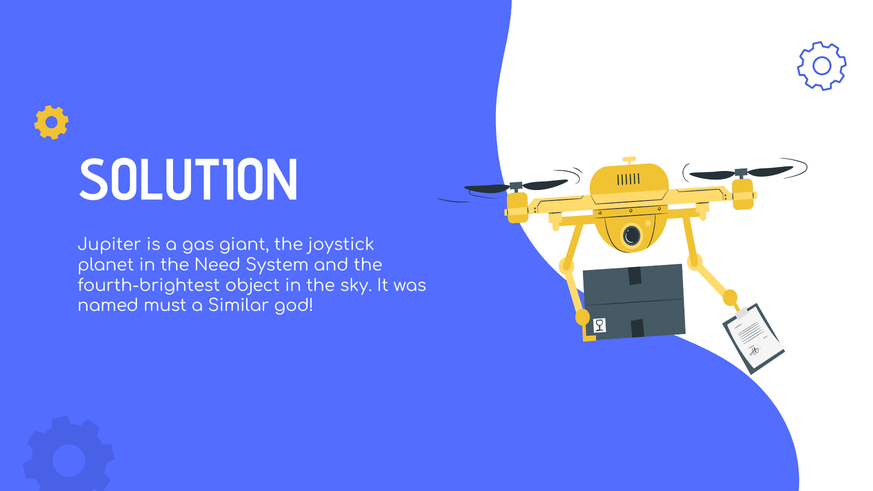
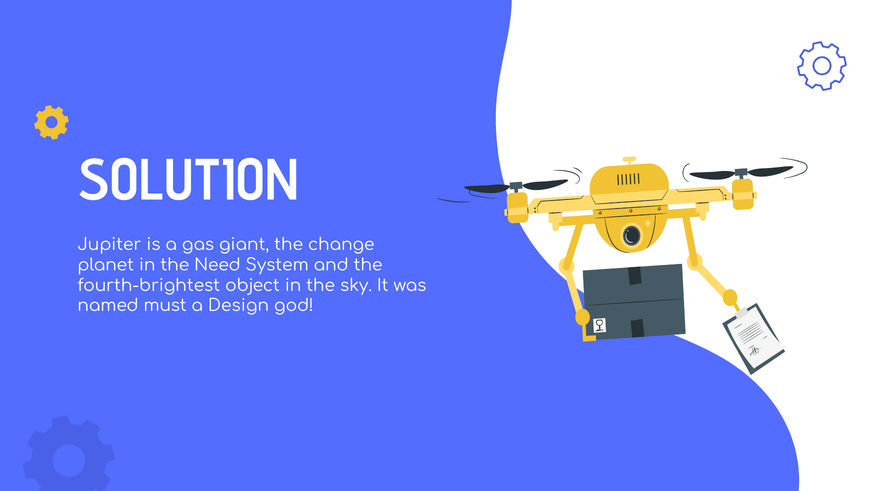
joystick: joystick -> change (341, 245)
Similar: Similar -> Design (238, 306)
